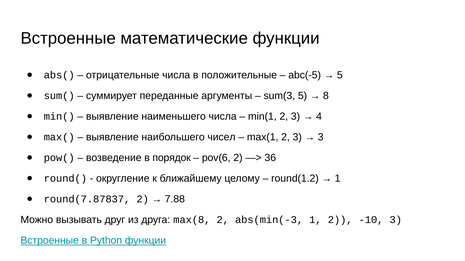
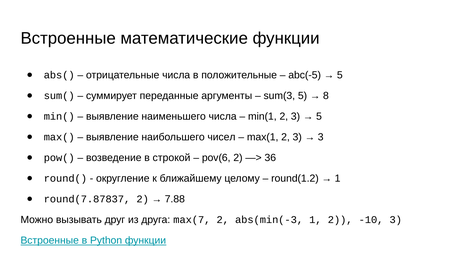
4: 4 -> 5 (319, 117)
порядок: порядок -> строкой (172, 158)
max(8: max(8 -> max(7 (192, 220)
